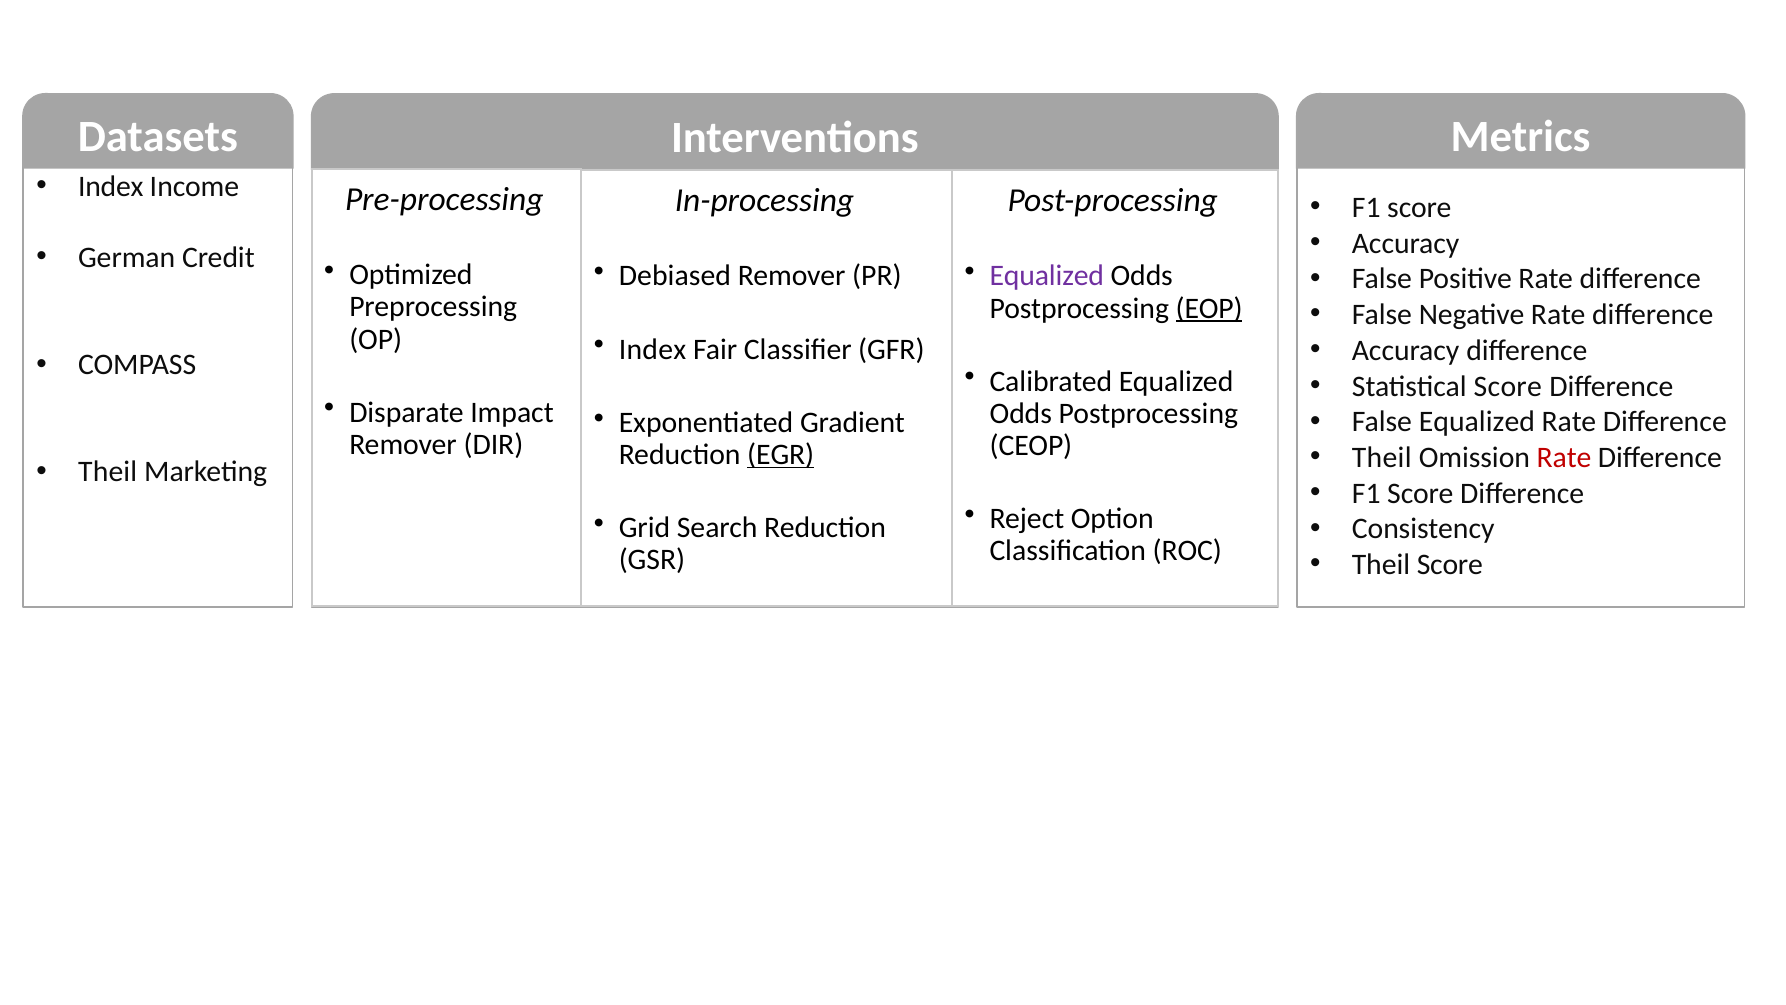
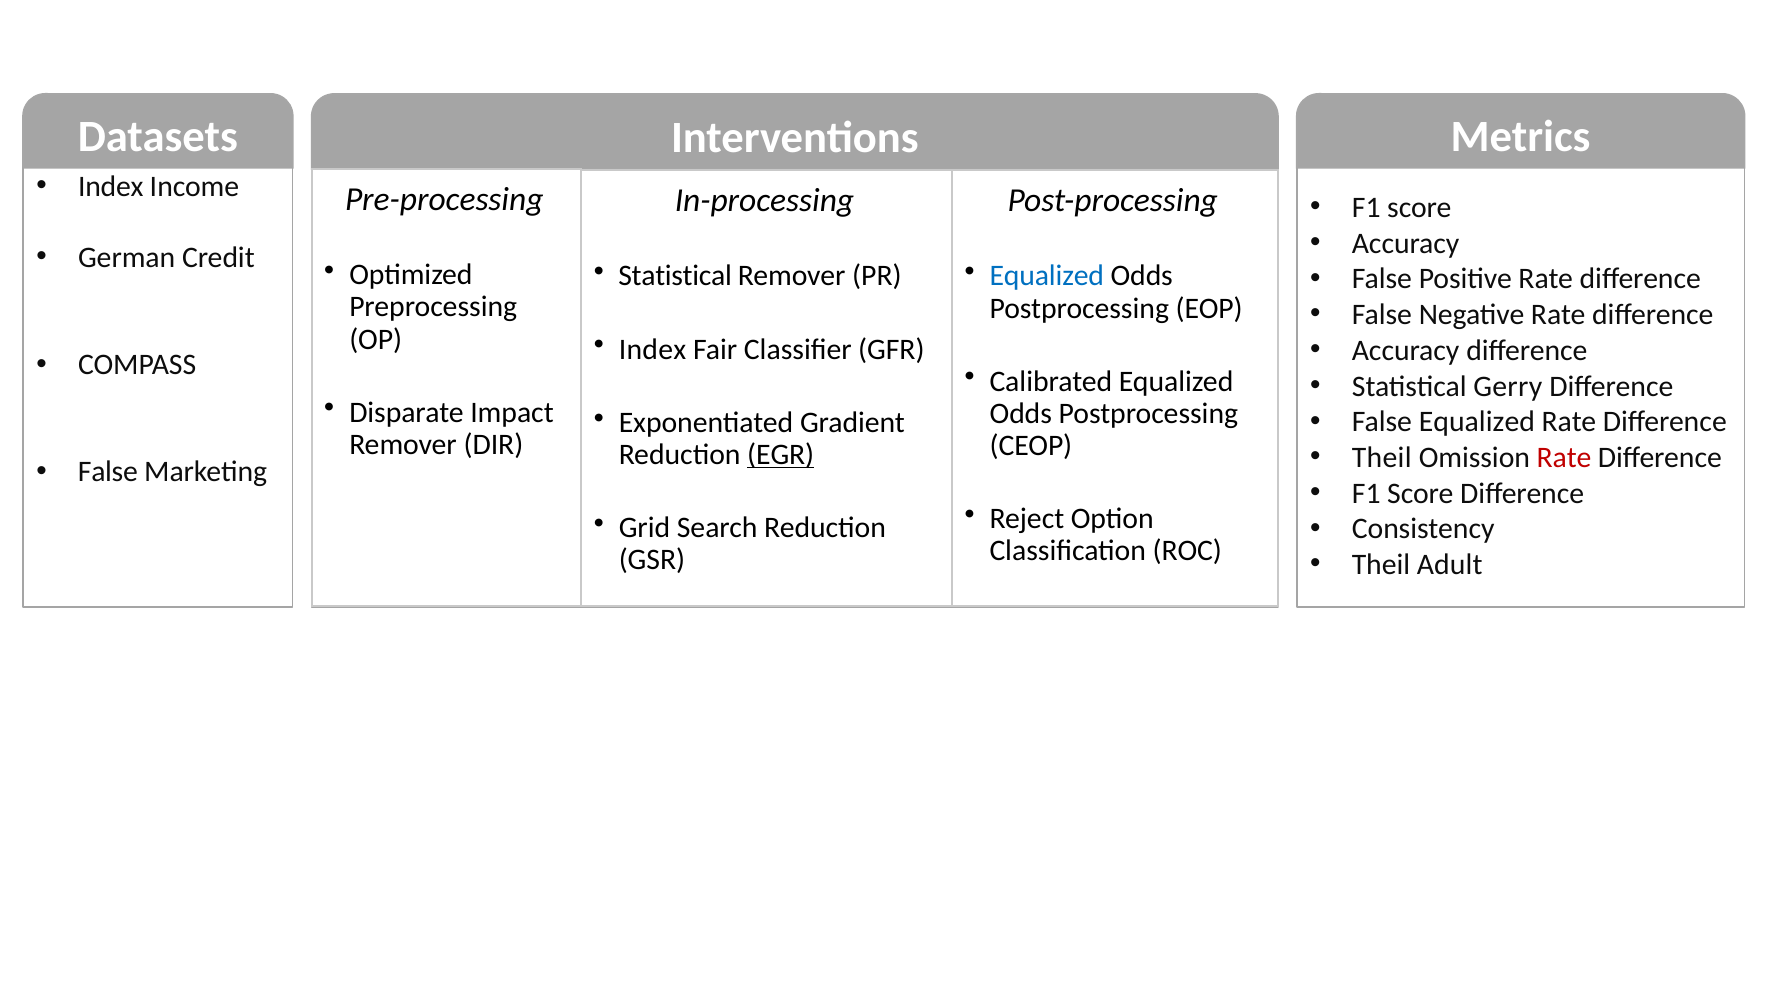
Debiased: Debiased -> Statistical (675, 276)
Equalized colour: purple -> blue (1047, 276)
EOP underline: present -> none (1209, 308)
Statistical Score: Score -> Gerry (1508, 386)
Theil: Theil -> False (108, 472)
Theil Score: Score -> Adult (1450, 565)
